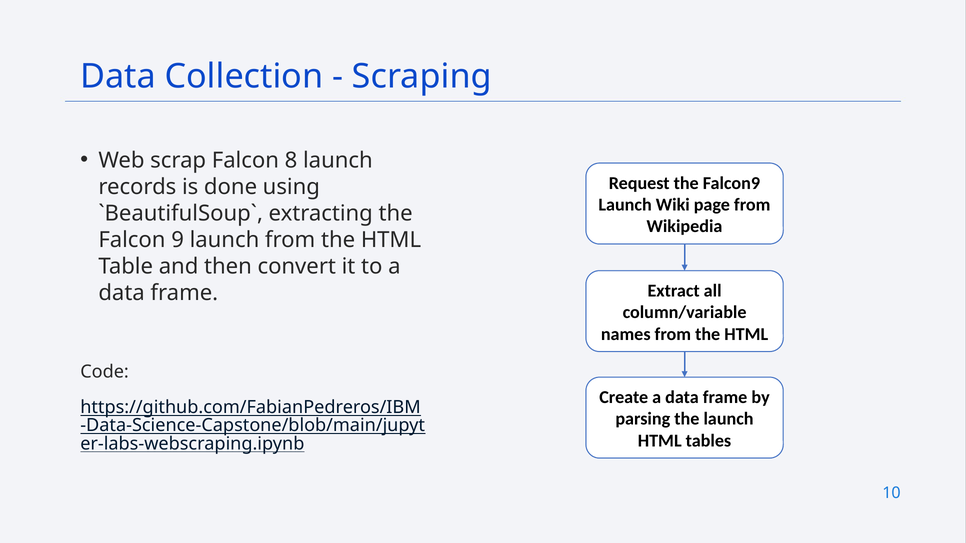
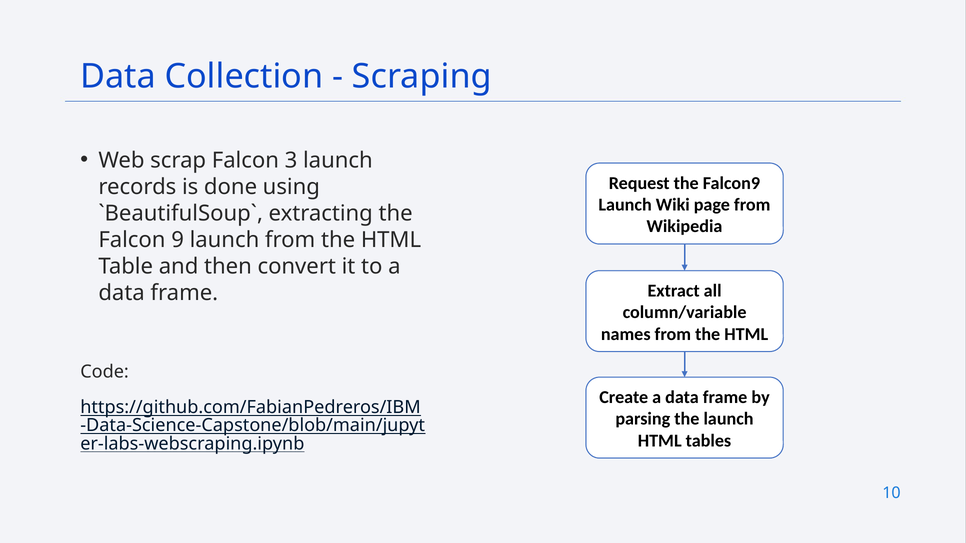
8: 8 -> 3 (291, 160)
